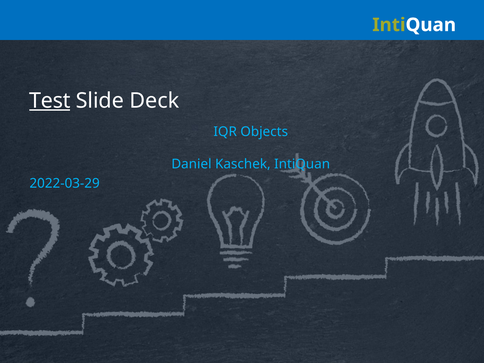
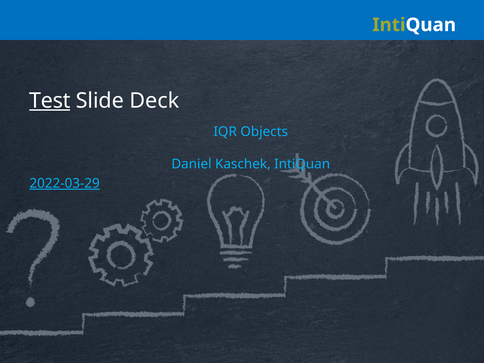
2022-03-29 underline: none -> present (65, 183)
